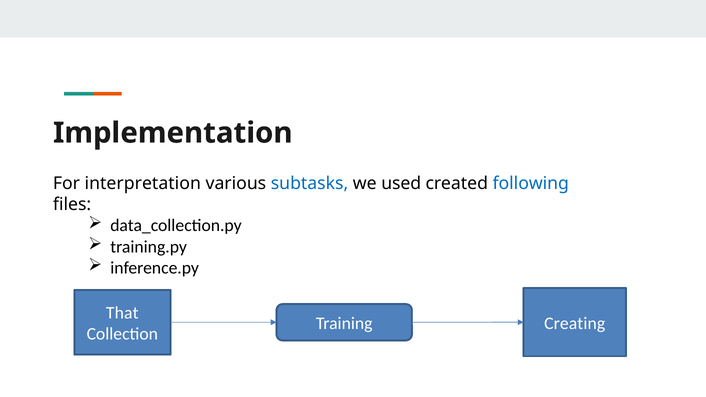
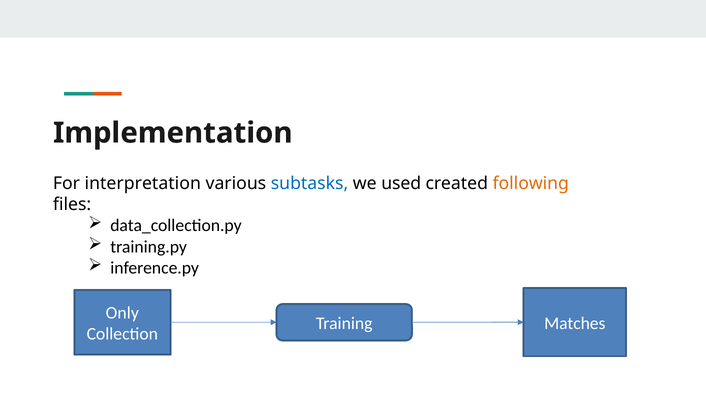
following colour: blue -> orange (531, 183)
That: That -> Only (122, 313)
Creating: Creating -> Matches (575, 324)
